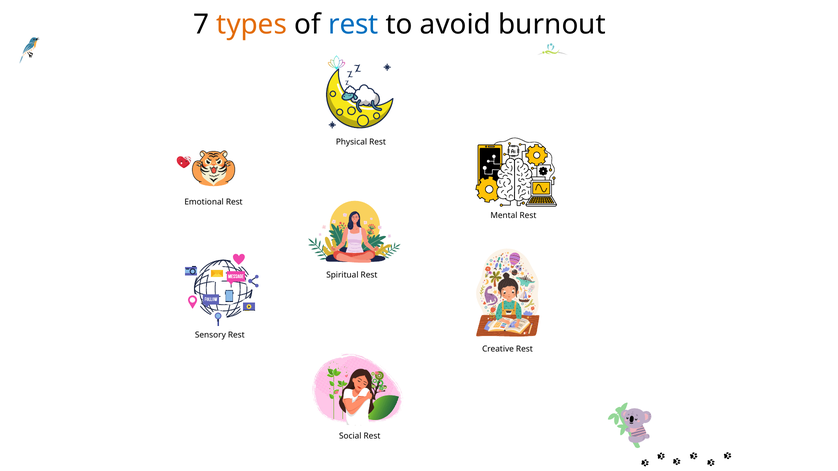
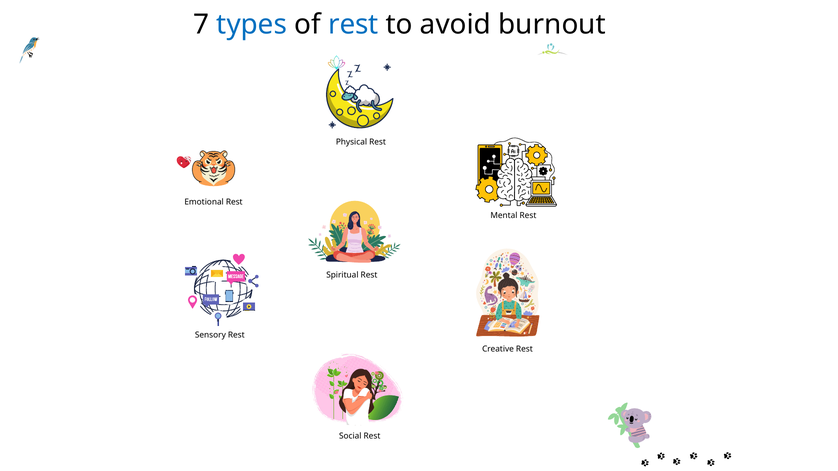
types colour: orange -> blue (252, 25)
